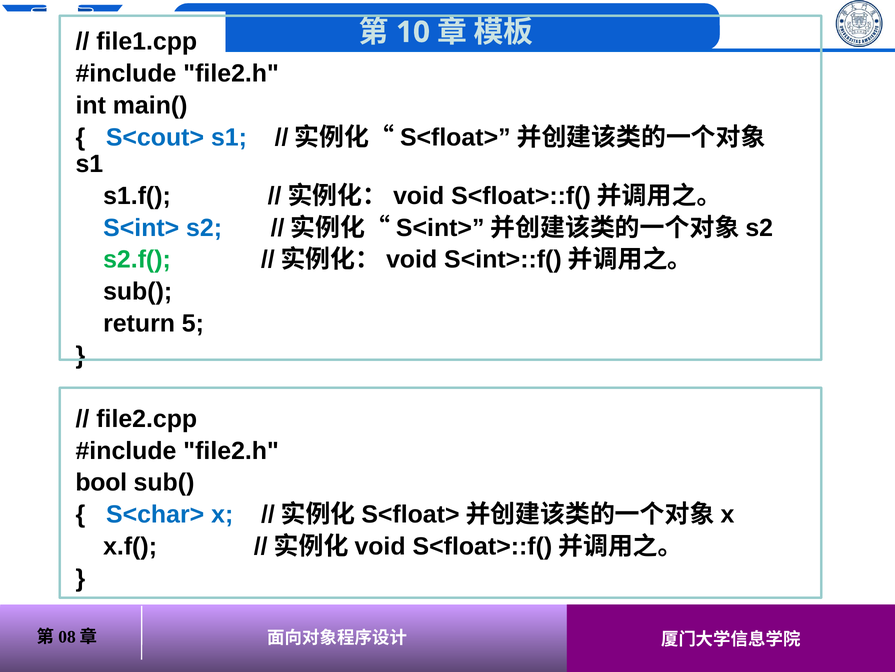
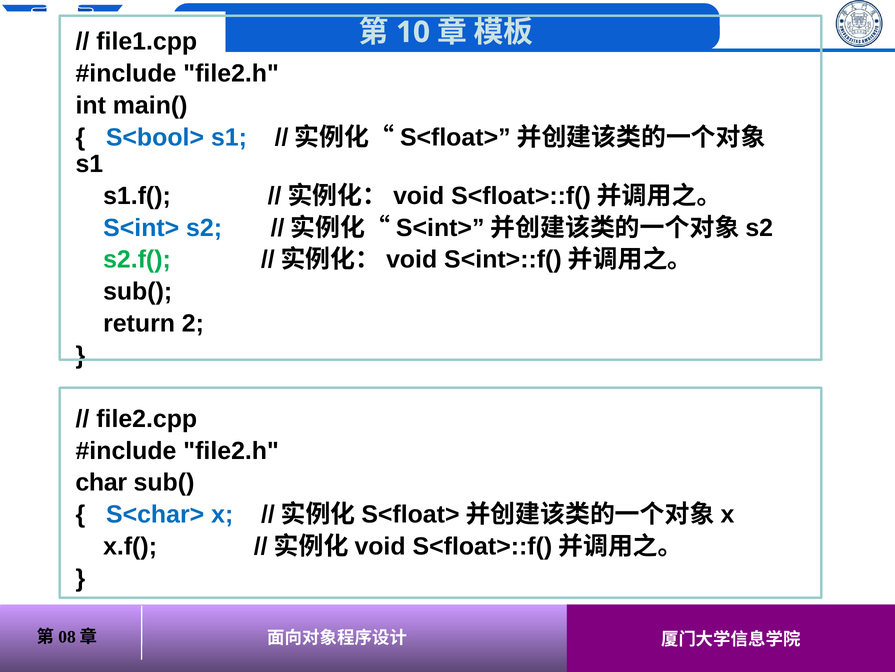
S<cout>: S<cout> -> S<bool> (155, 137)
5: 5 -> 2 (193, 323)
bool: bool -> char (101, 482)
